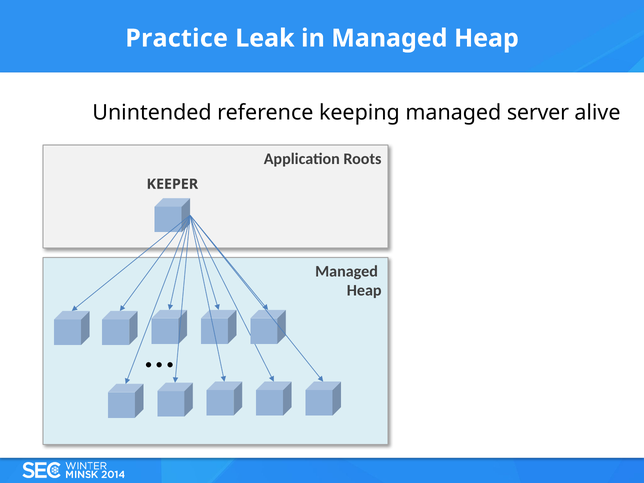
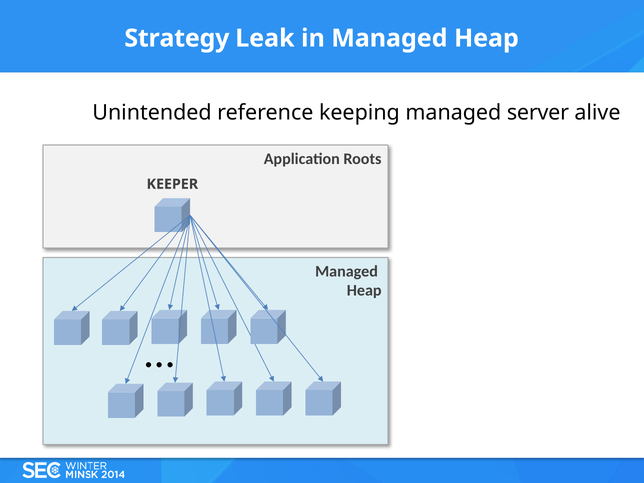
Practice: Practice -> Strategy (177, 38)
